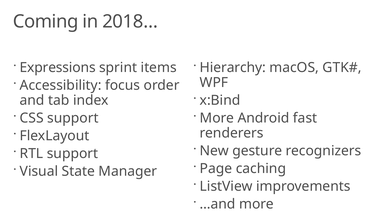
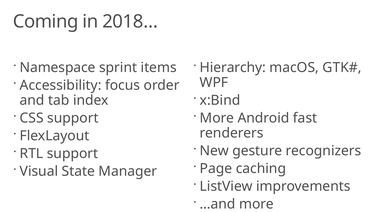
Expressions: Expressions -> Namespace (58, 68)
